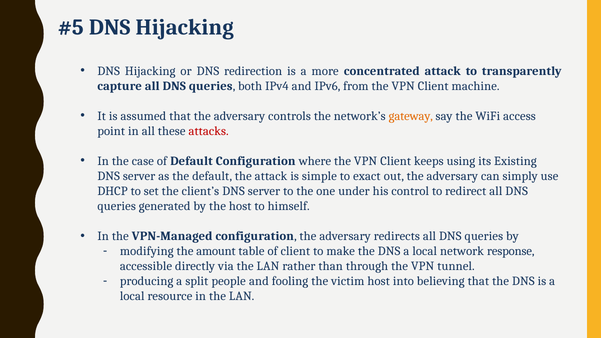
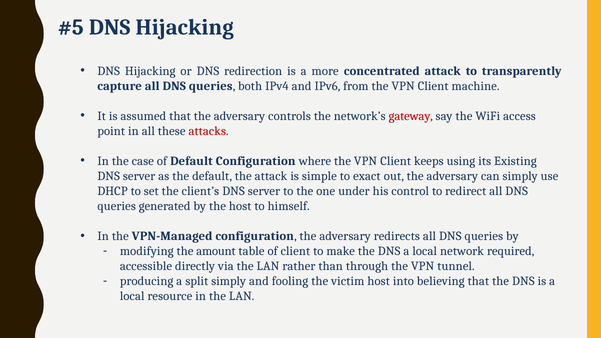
gateway colour: orange -> red (411, 116)
response: response -> required (511, 251)
split people: people -> simply (229, 281)
